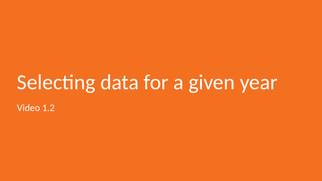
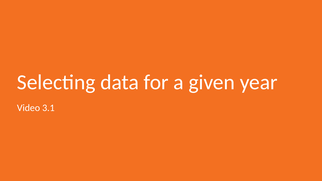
1.2: 1.2 -> 3.1 (48, 108)
